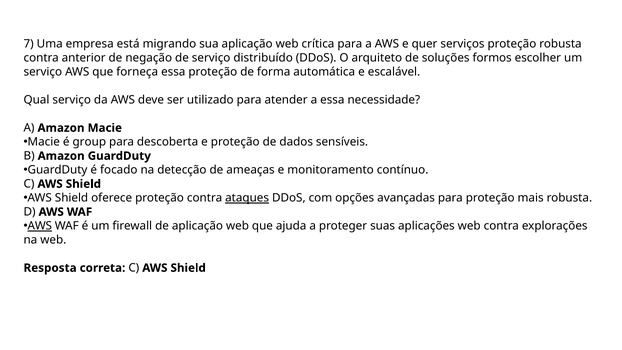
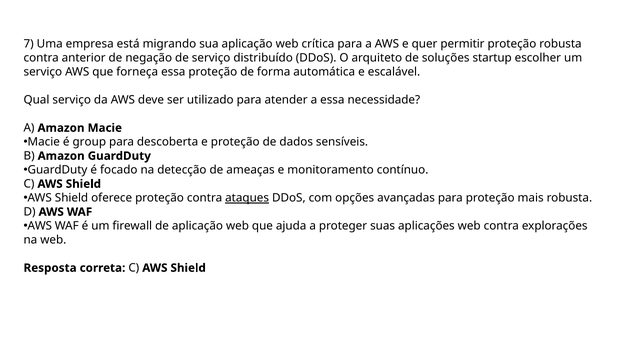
serviços: serviços -> permitir (462, 44)
formos: formos -> startup (492, 58)
AWS underline: present -> none (40, 226)
